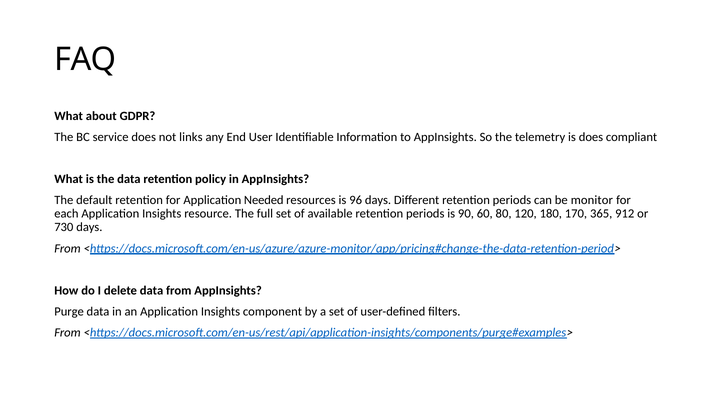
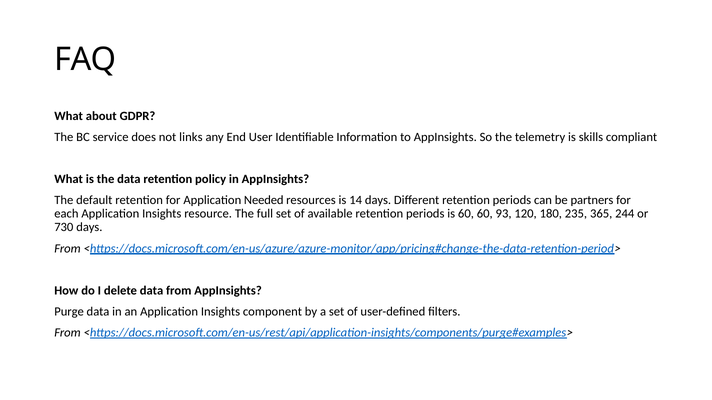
is does: does -> skills (591, 137)
96: 96 -> 14 (356, 200)
monitor: monitor -> partners (592, 200)
is 90: 90 -> 60 (466, 214)
80: 80 -> 93 (504, 214)
170: 170 -> 235 (576, 214)
912: 912 -> 244 (625, 214)
